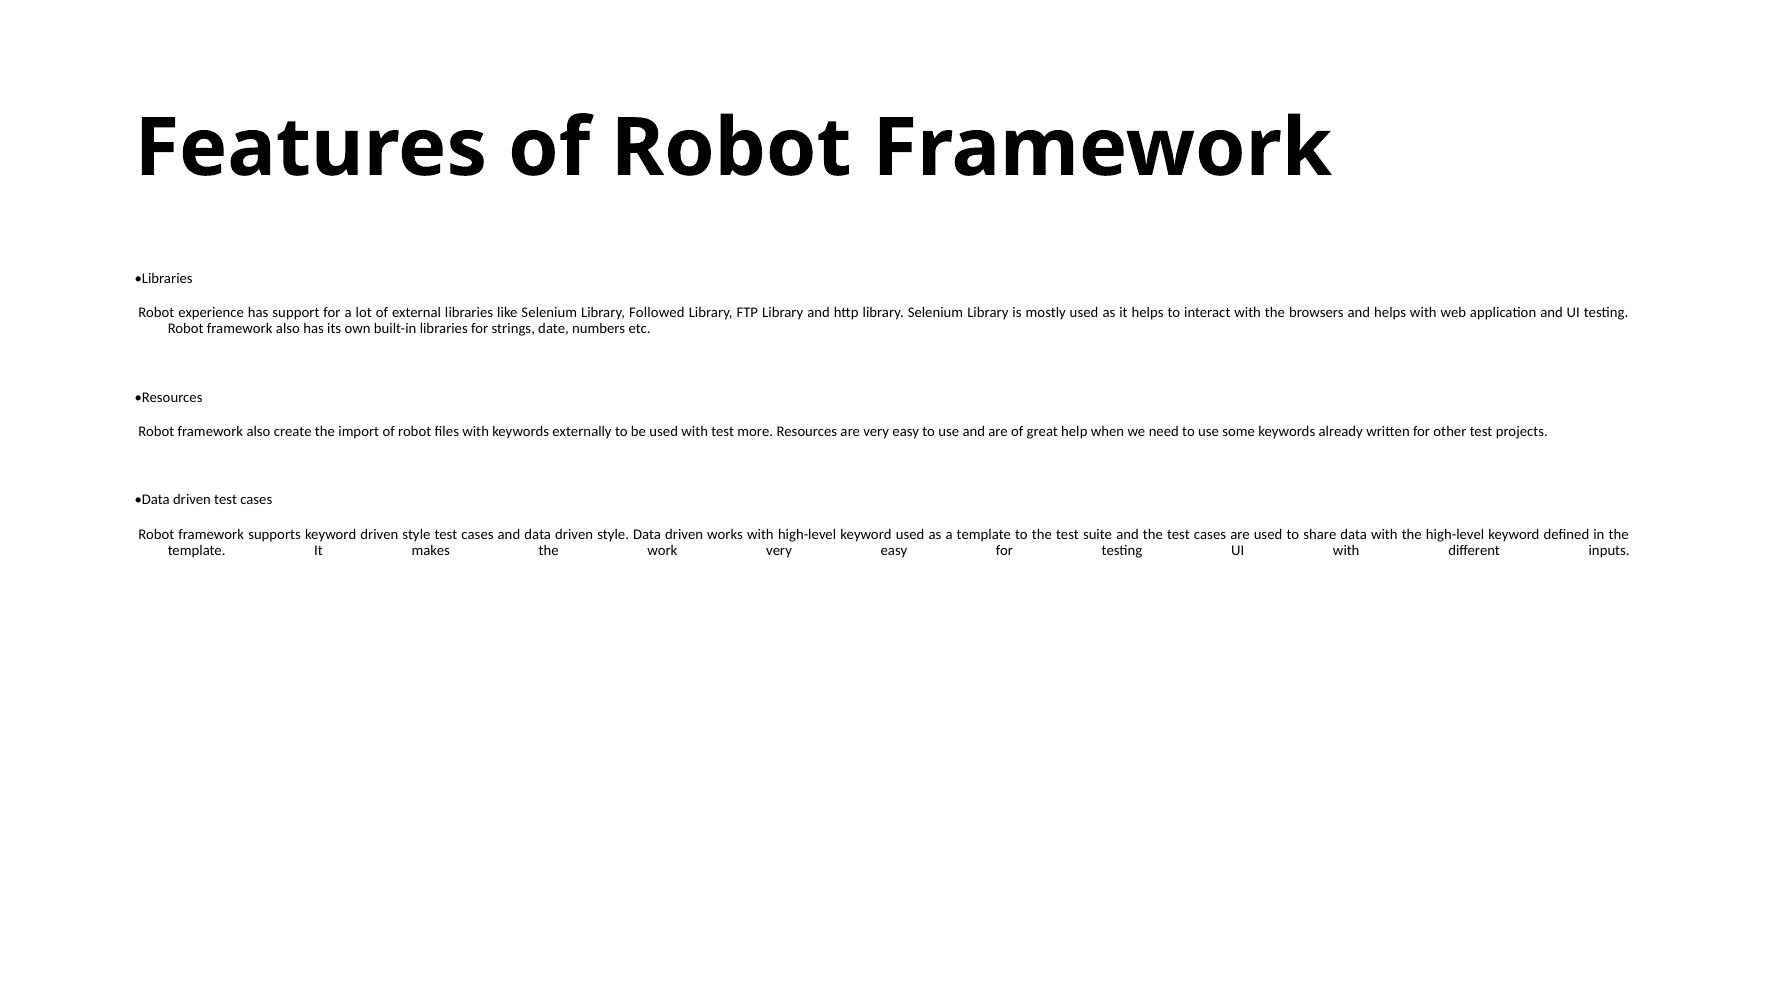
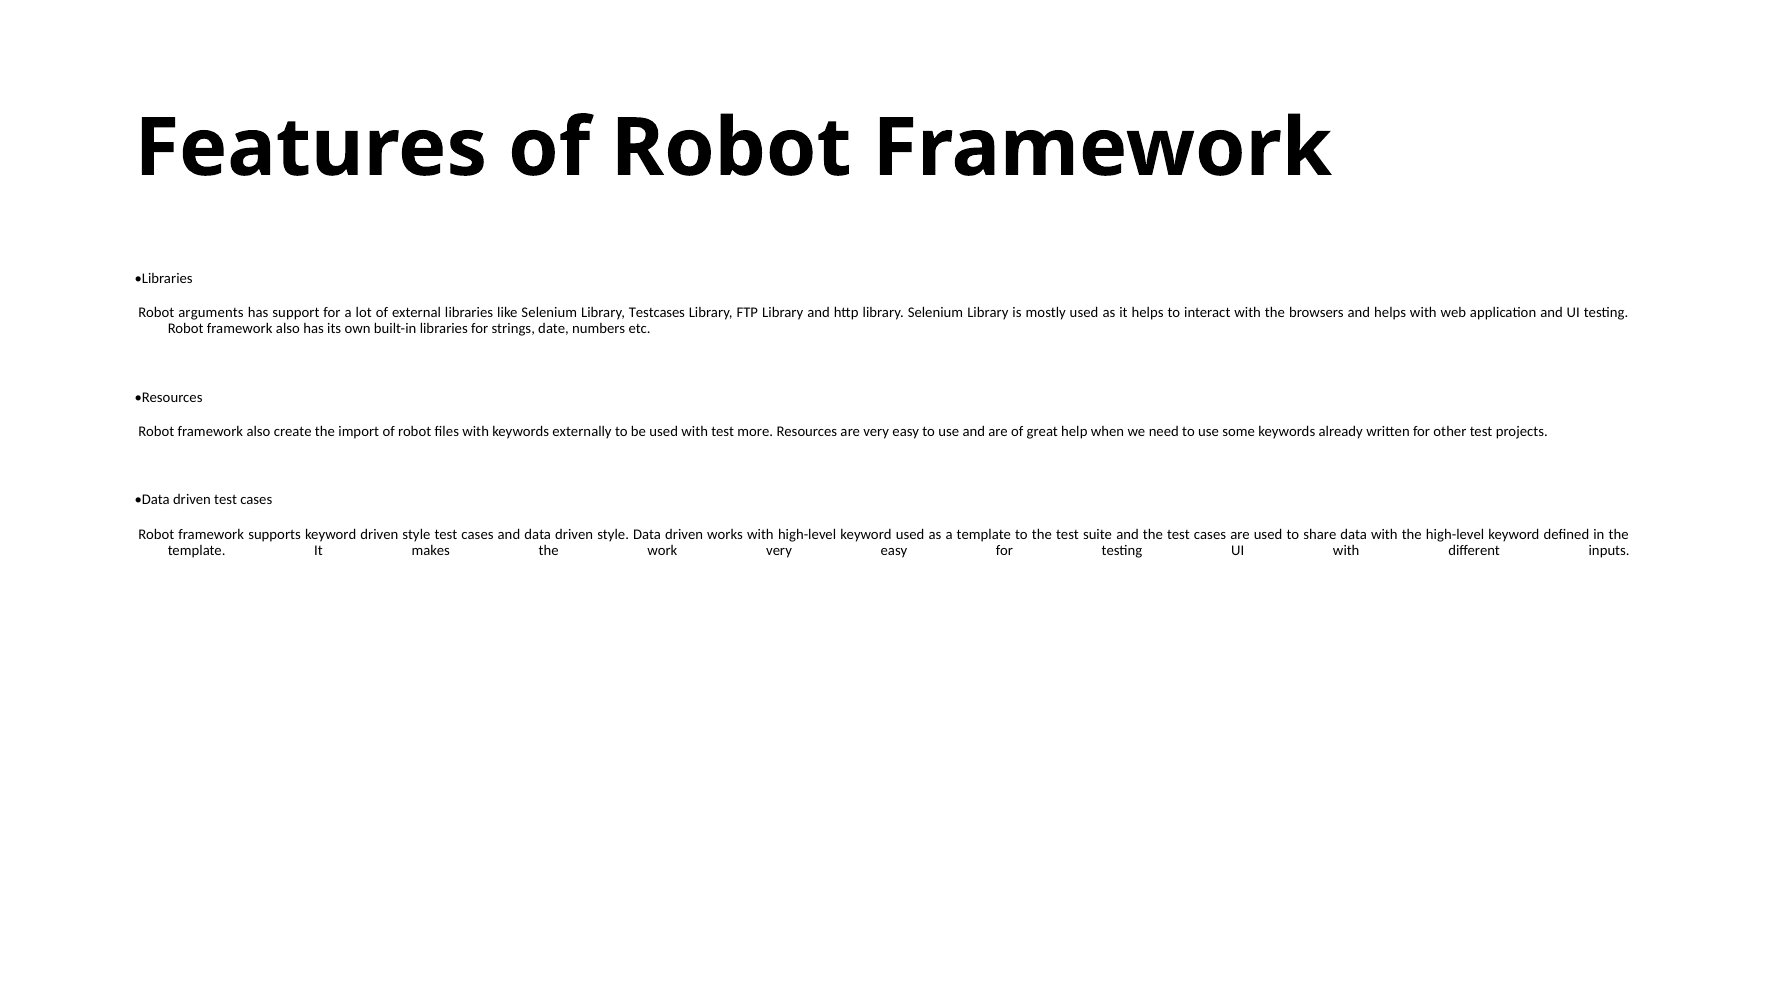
experience: experience -> arguments (211, 313)
Followed: Followed -> Testcases (657, 313)
